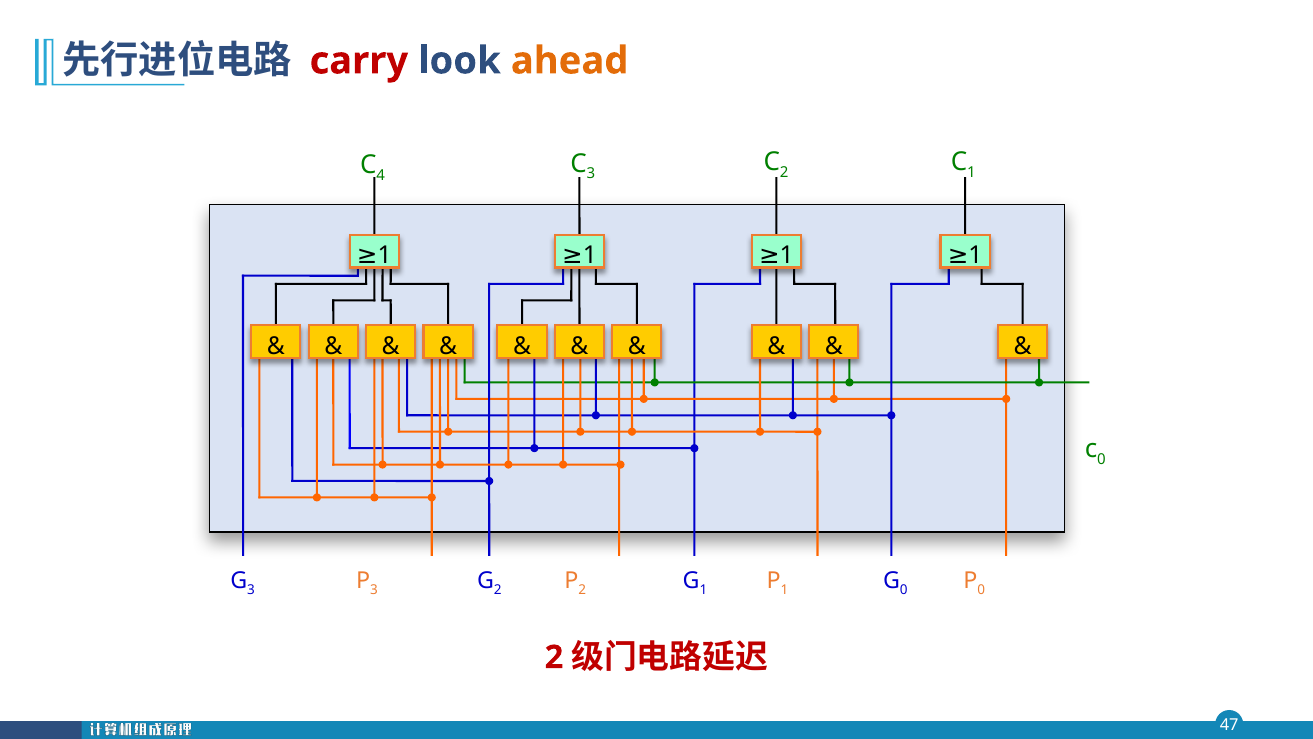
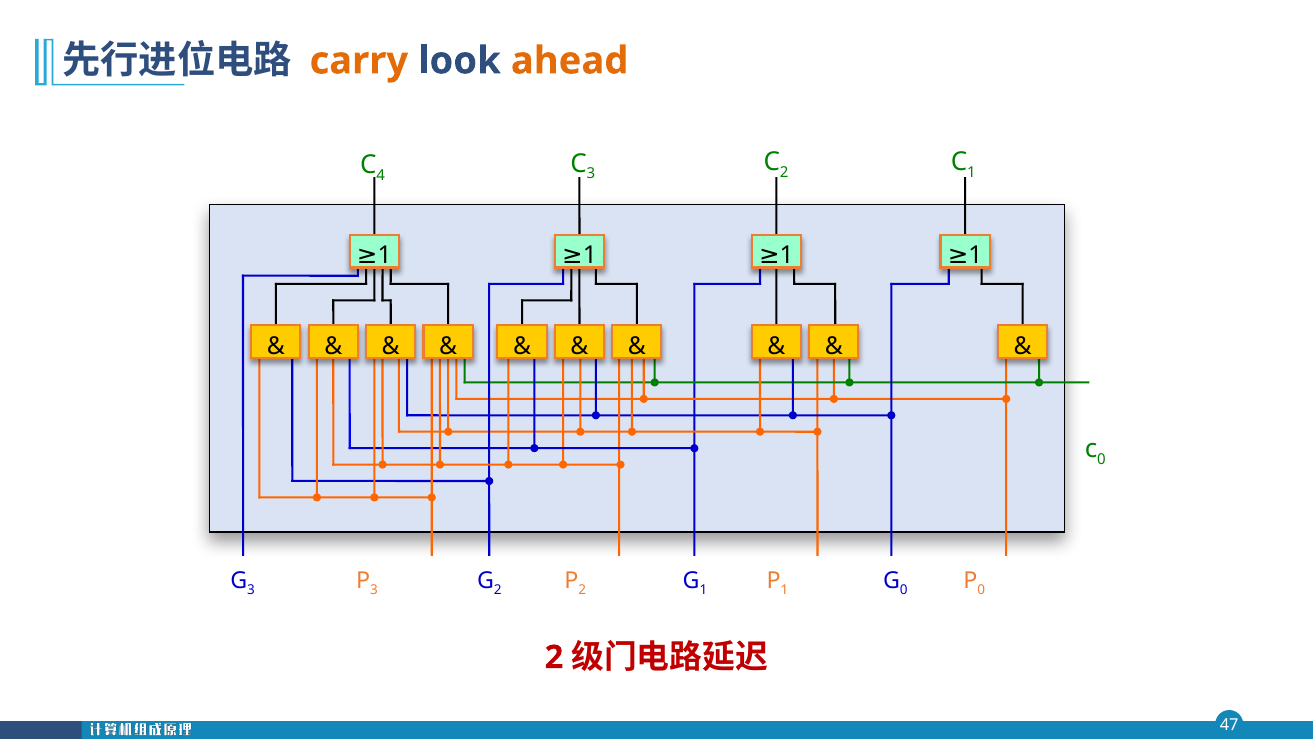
carry colour: red -> orange (359, 61)
